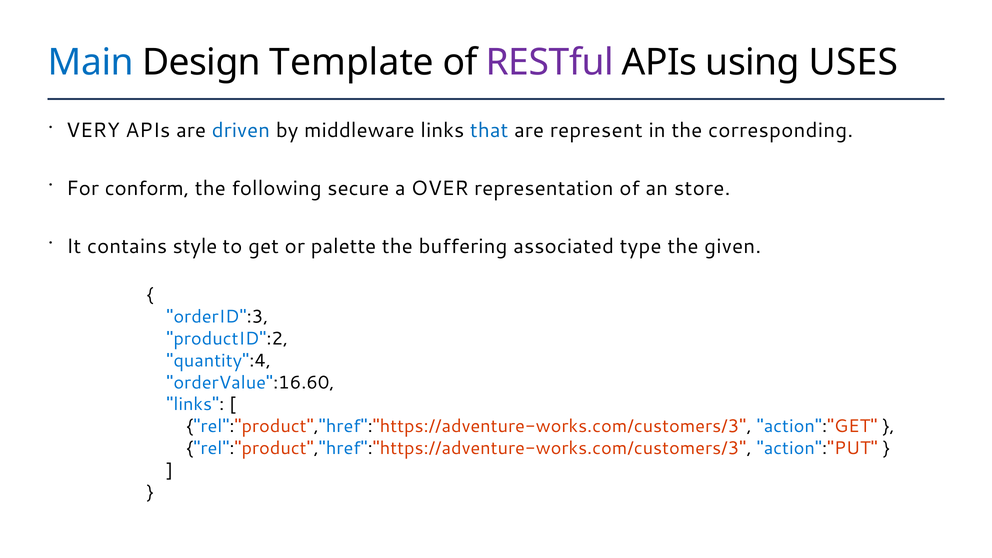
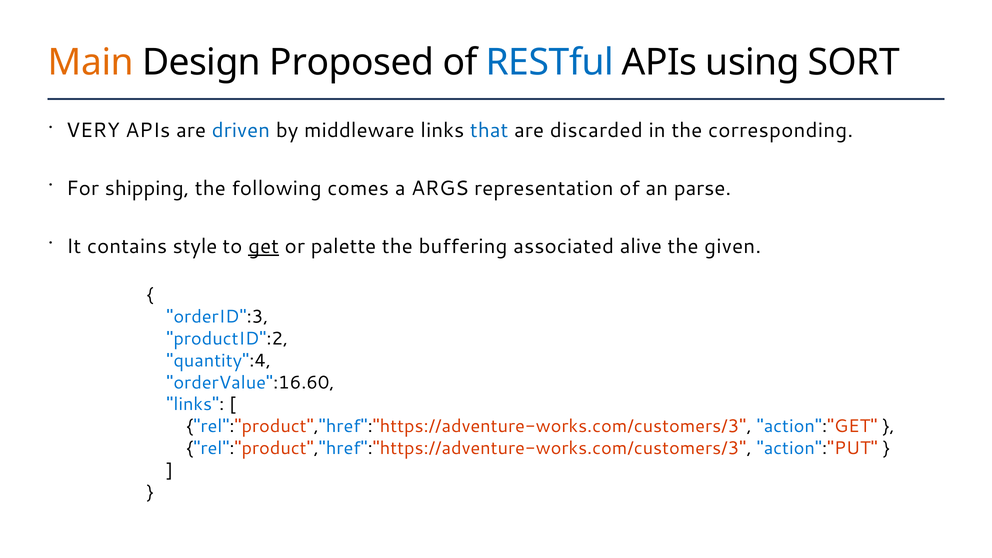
Main colour: blue -> orange (91, 62)
Template: Template -> Proposed (352, 62)
RESTful colour: purple -> blue (550, 62)
USES: USES -> SORT (854, 62)
represent: represent -> discarded (596, 131)
conform: conform -> shipping (147, 188)
secure: secure -> comes (358, 188)
OVER: OVER -> ARGS (440, 188)
store: store -> parse (702, 188)
get underline: none -> present (264, 246)
type: type -> alive (641, 246)
